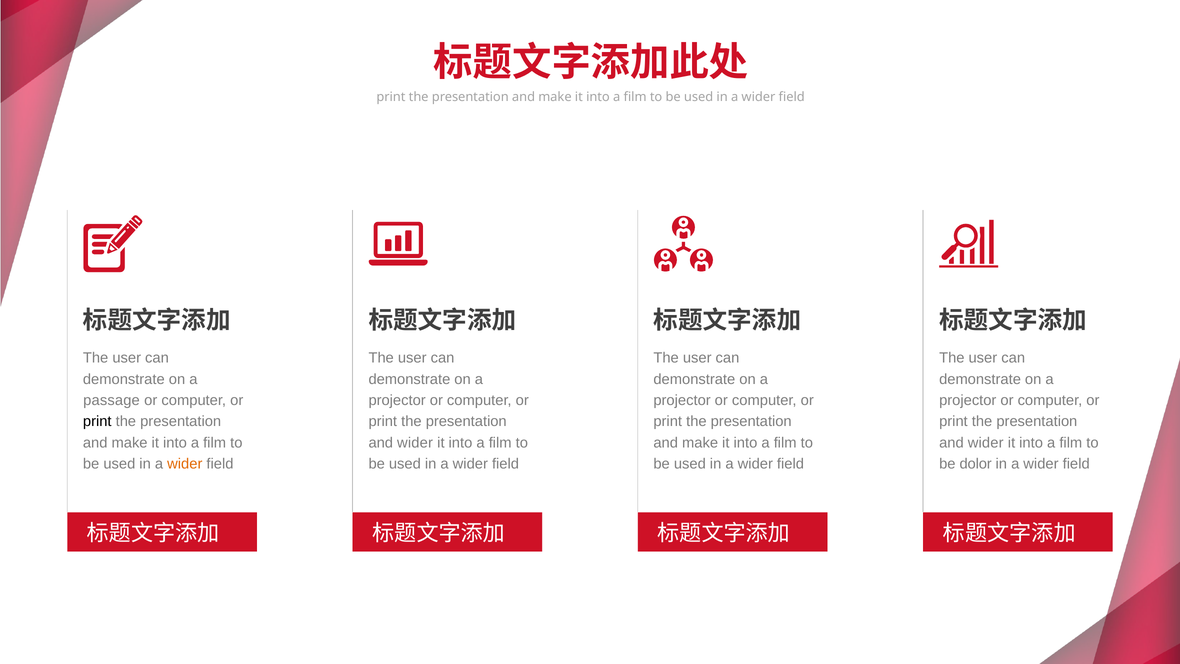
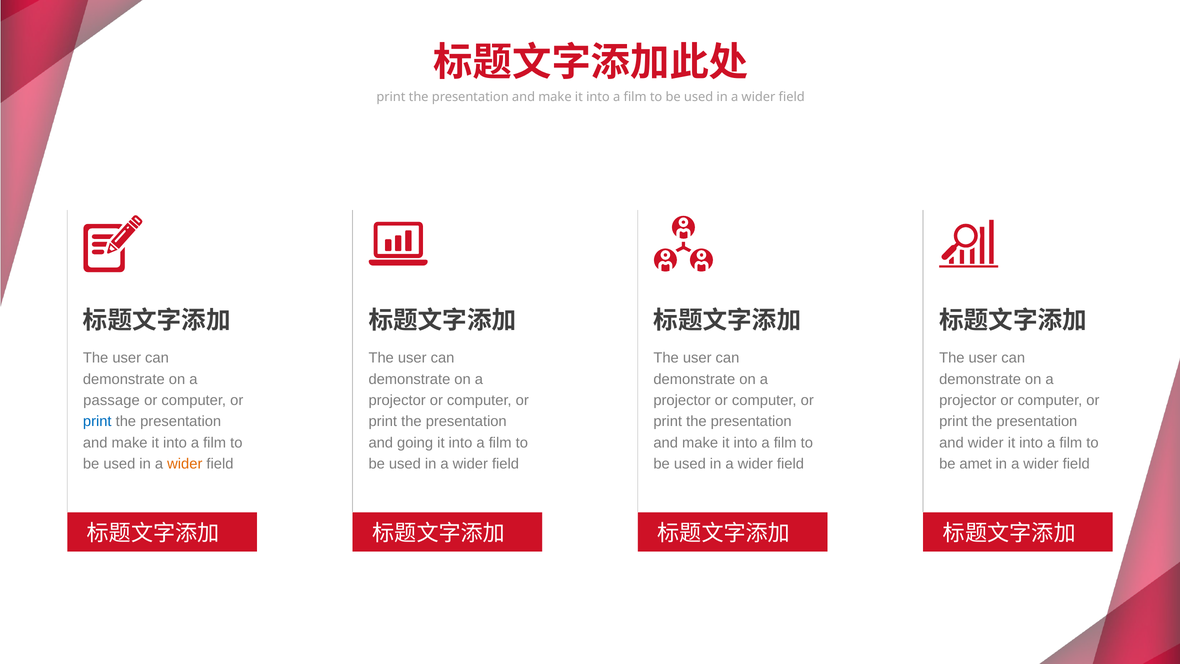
print colour: black -> blue (97, 421)
wider: wider -> going (415, 443)
dolor: dolor -> amet (976, 464)
